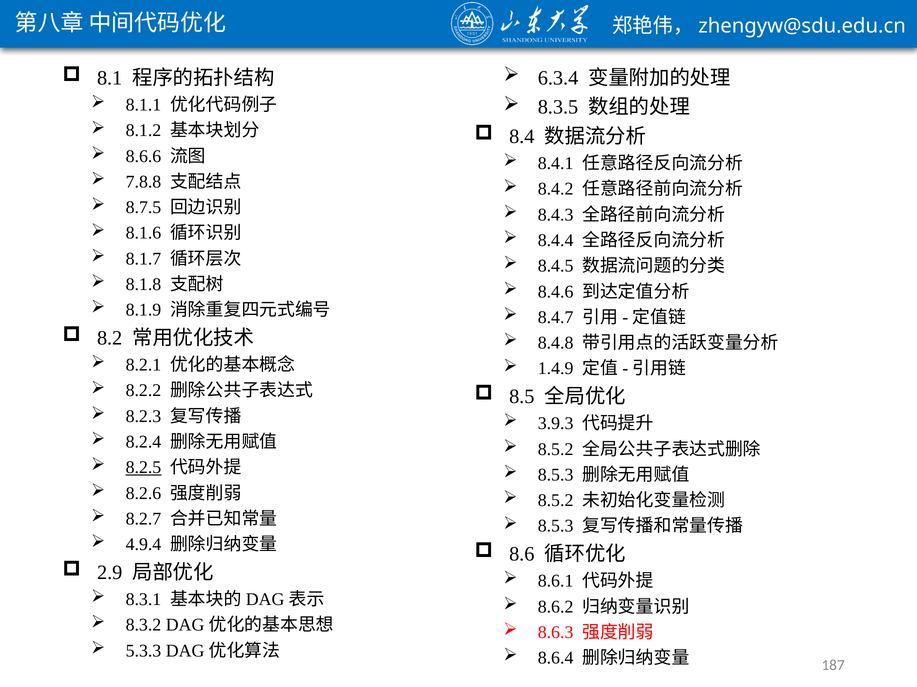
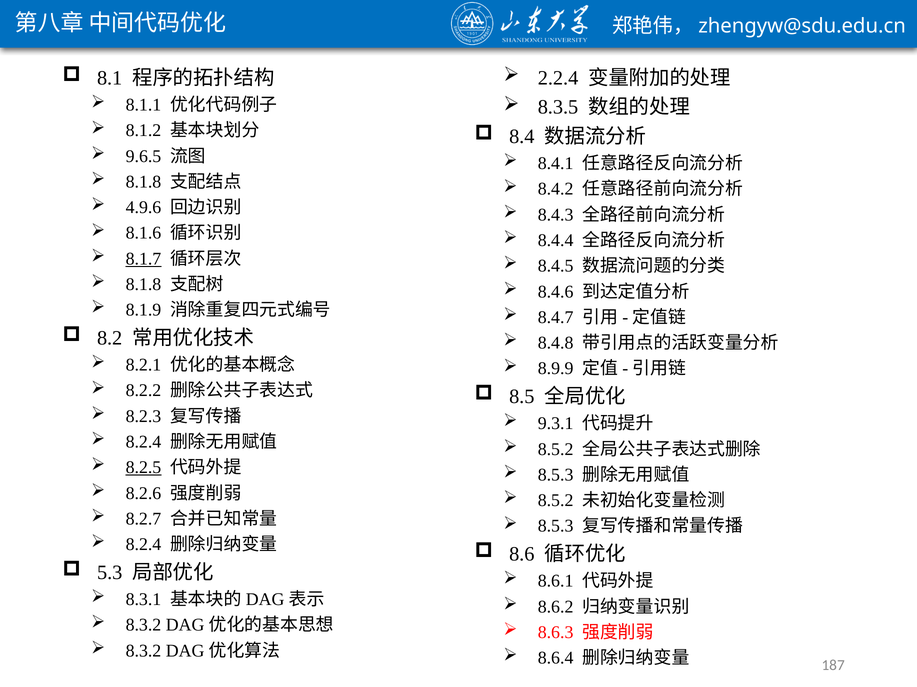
6.3.4: 6.3.4 -> 2.2.4 (558, 78)
8.6.6: 8.6.6 -> 9.6.5 (143, 156)
7.8.8: 7.8.8 -> 8.1.8 (143, 182)
8.7.5: 8.7.5 -> 4.9.6 (143, 208)
8.1.7 underline: none -> present (143, 259)
1.4.9: 1.4.9 -> 8.9.9 (556, 369)
3.9.3: 3.9.3 -> 9.3.1 (556, 424)
4.9.4: 4.9.4 -> 8.2.4 (143, 545)
2.9: 2.9 -> 5.3 (110, 573)
5.3.3: 5.3.3 -> 8.3.2 (143, 651)
